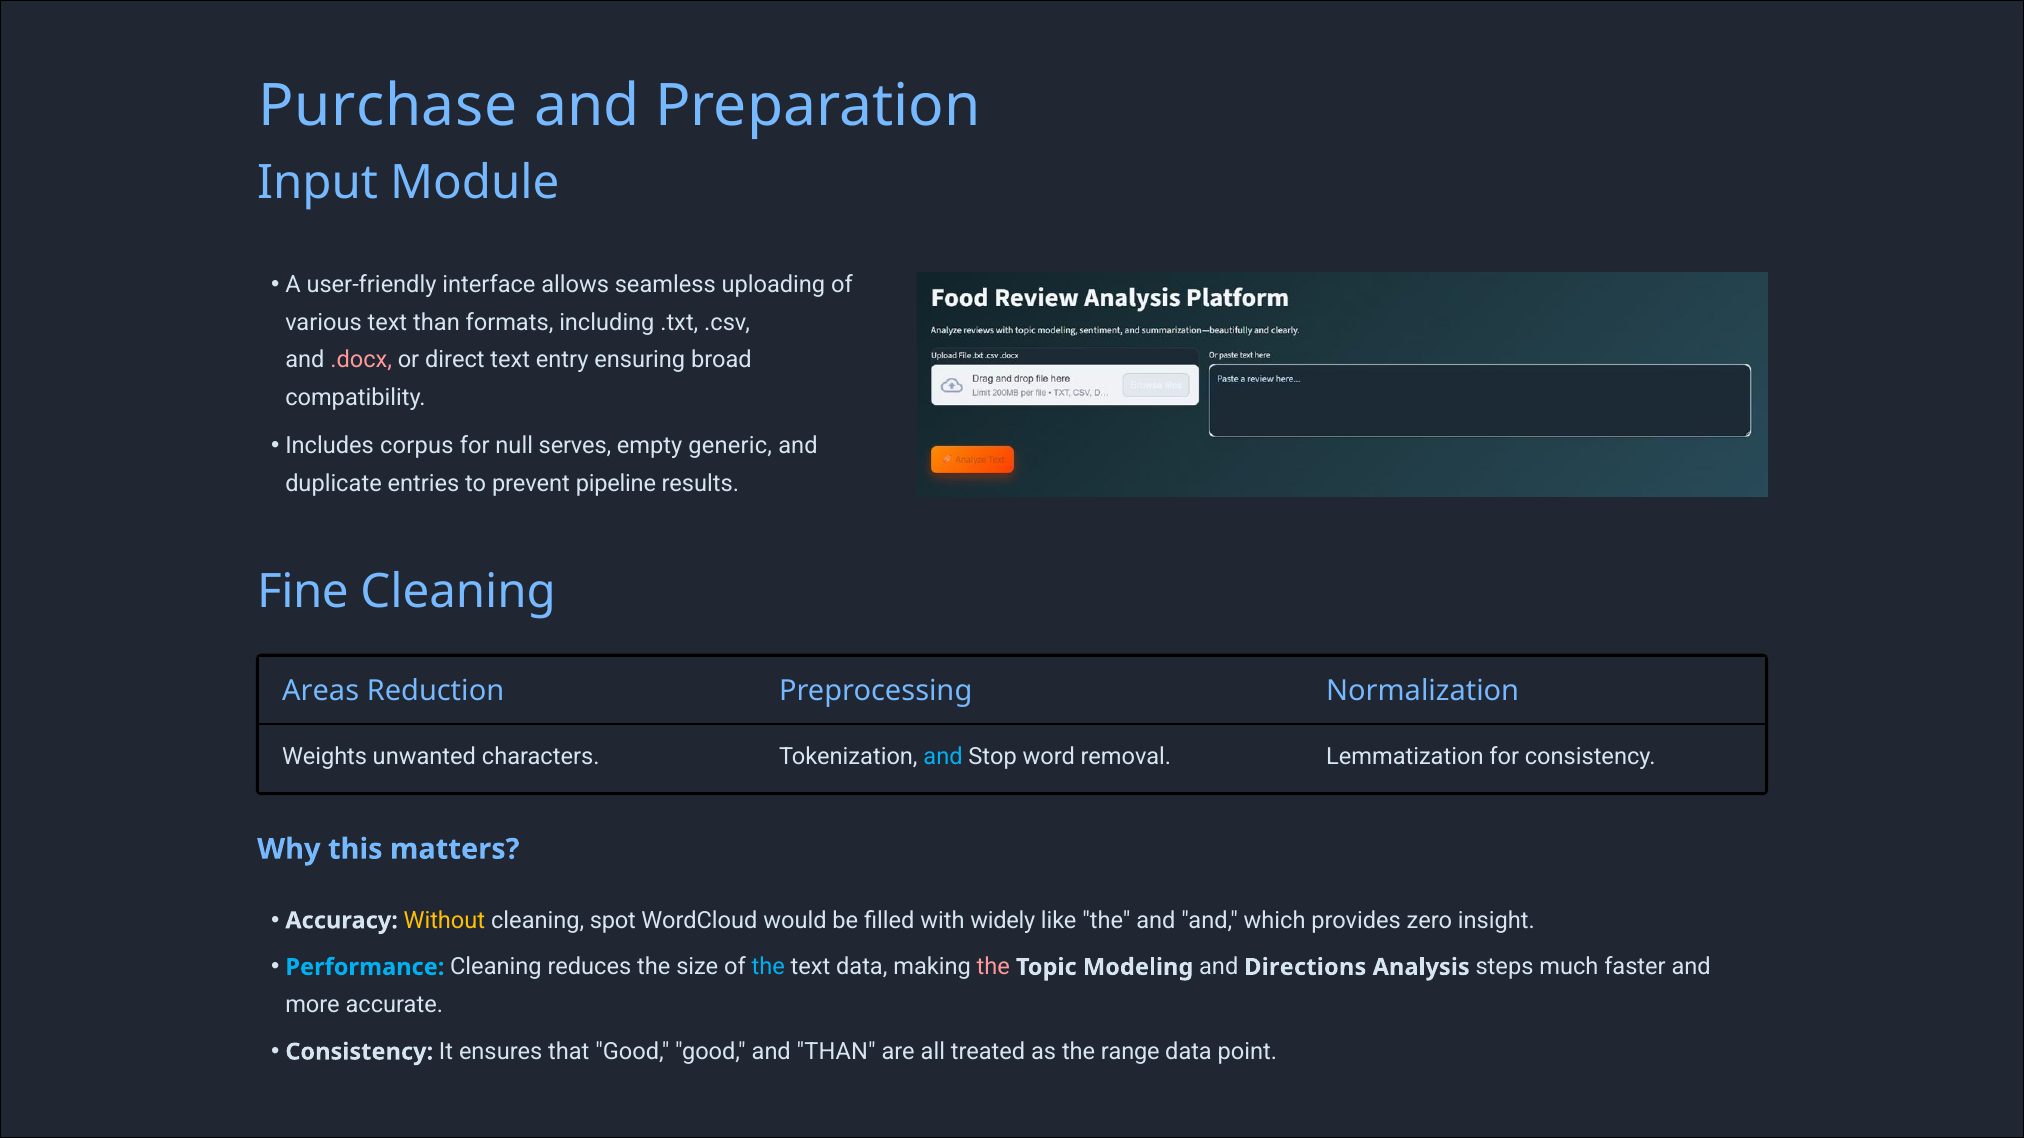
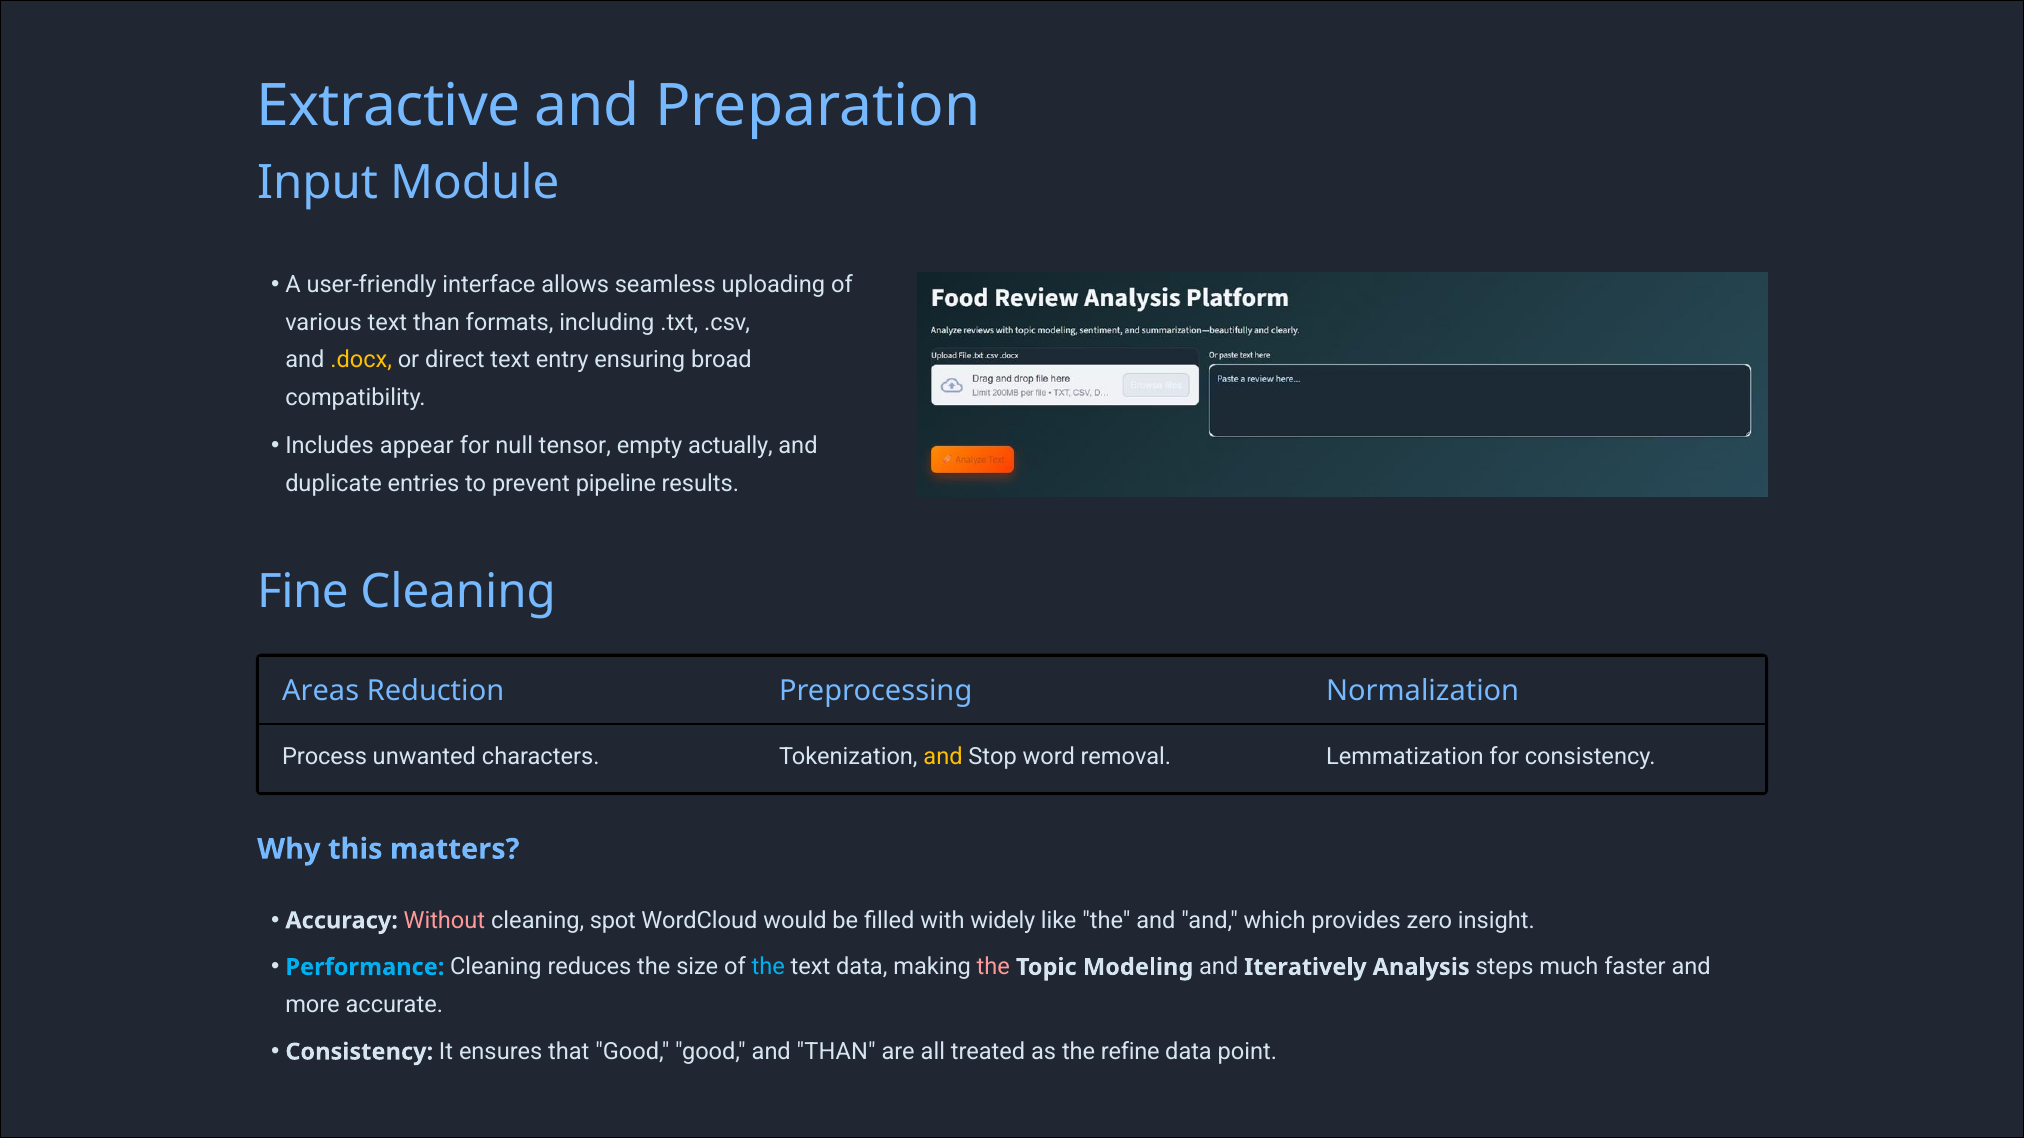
Purchase: Purchase -> Extractive (388, 106)
.docx colour: pink -> yellow (361, 360)
corpus: corpus -> appear (417, 446)
serves: serves -> tensor (575, 446)
generic: generic -> actually (730, 446)
Weights: Weights -> Process (325, 758)
and colour: light blue -> yellow (943, 758)
Without colour: yellow -> pink (444, 921)
Directions: Directions -> Iteratively (1305, 968)
range: range -> refine (1130, 1052)
